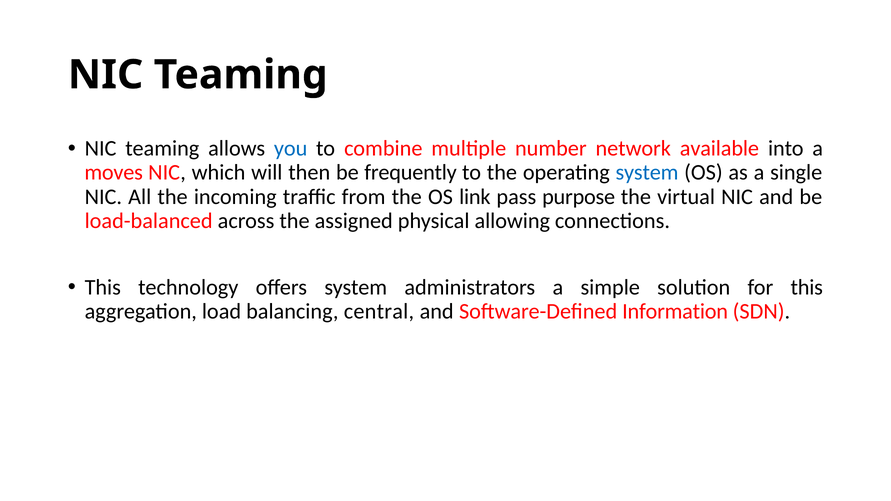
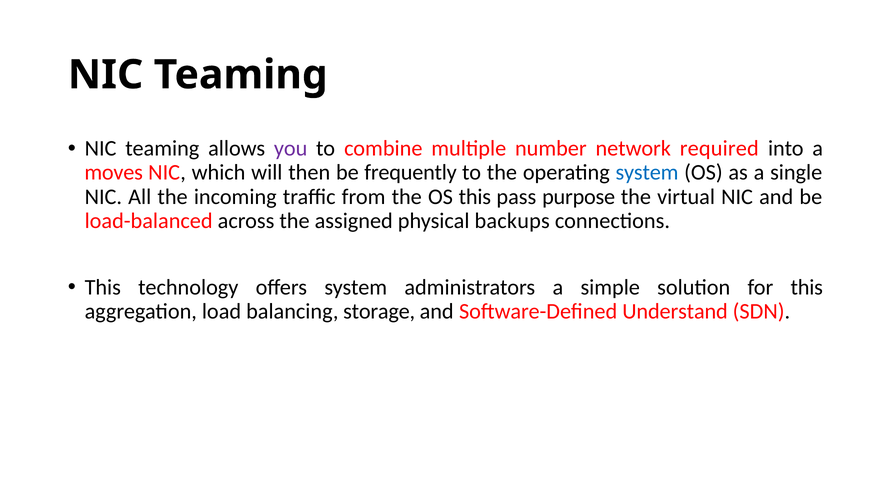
you colour: blue -> purple (291, 149)
available: available -> required (719, 149)
OS link: link -> this (475, 197)
allowing: allowing -> backups (512, 221)
central: central -> storage (379, 312)
Information: Information -> Understand (675, 312)
